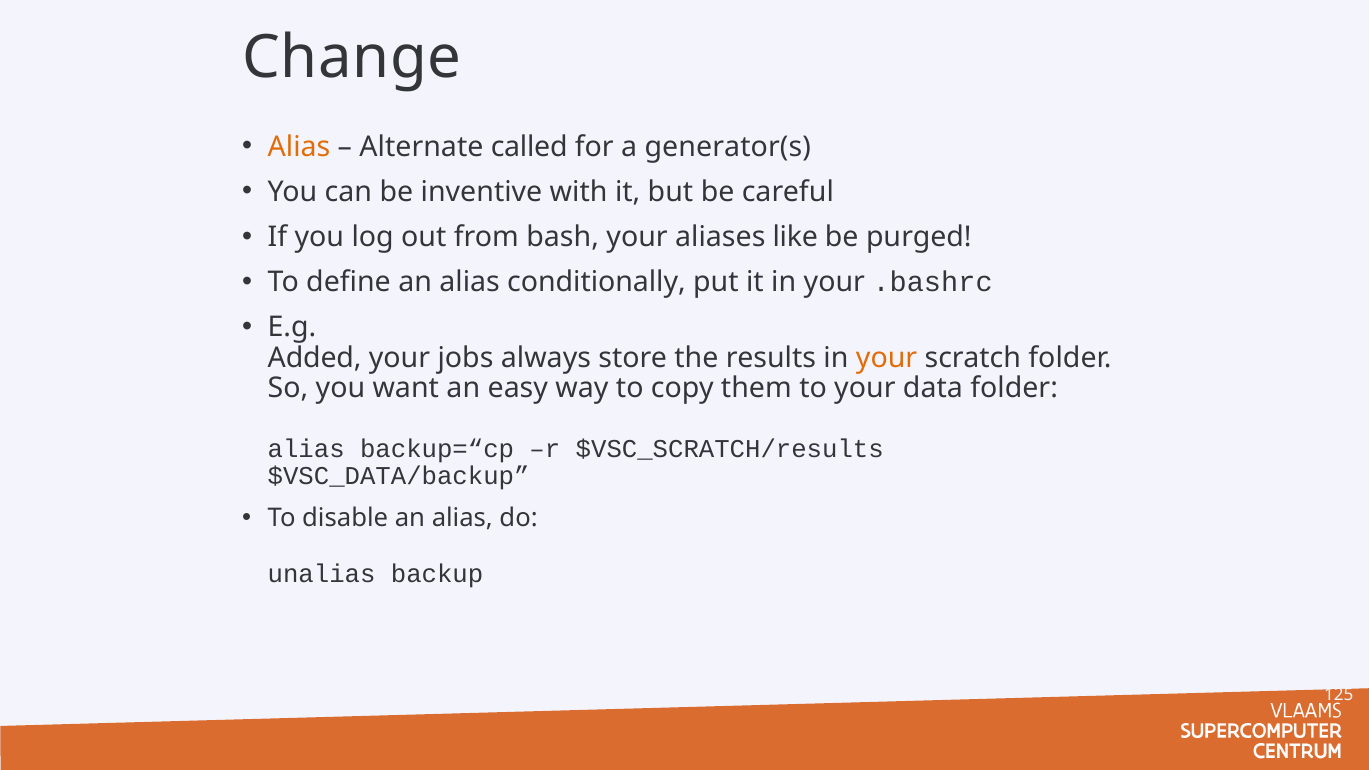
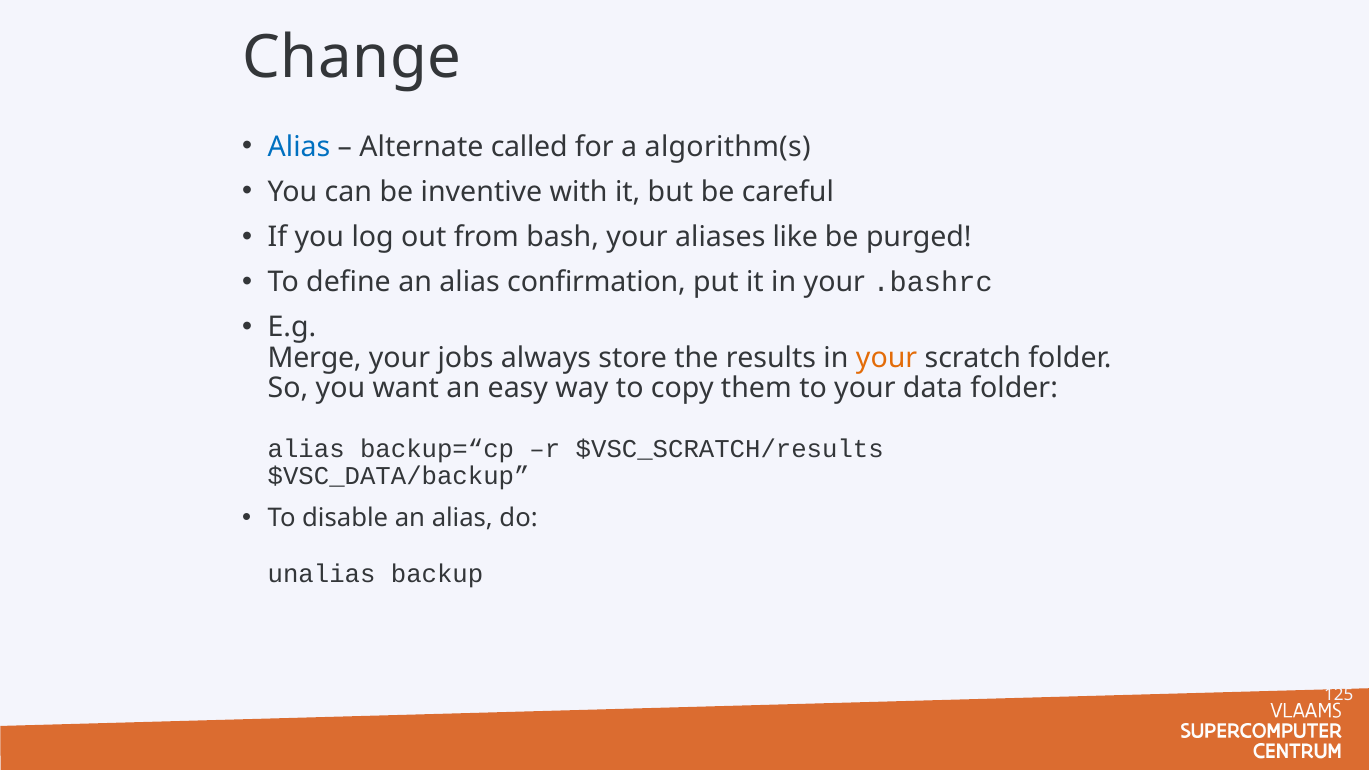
Alias colour: orange -> blue (299, 147)
generator(s: generator(s -> algorithm(s (728, 147)
conditionally: conditionally -> confirmation (597, 282)
Added: Added -> Merge (315, 358)
